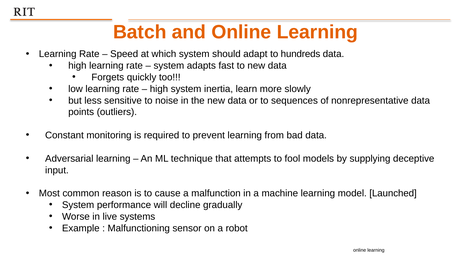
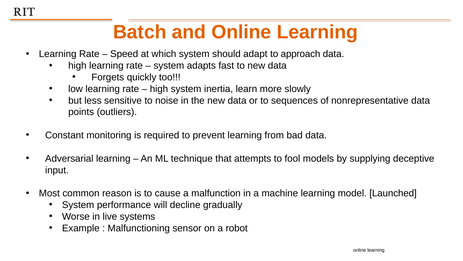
hundreds: hundreds -> approach (301, 54)
